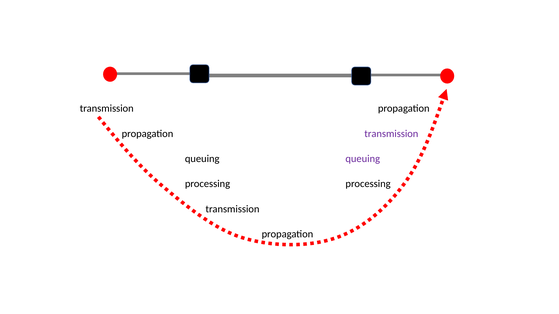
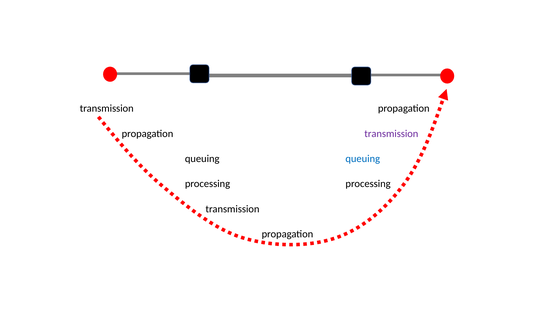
queuing colour: purple -> blue (363, 159)
